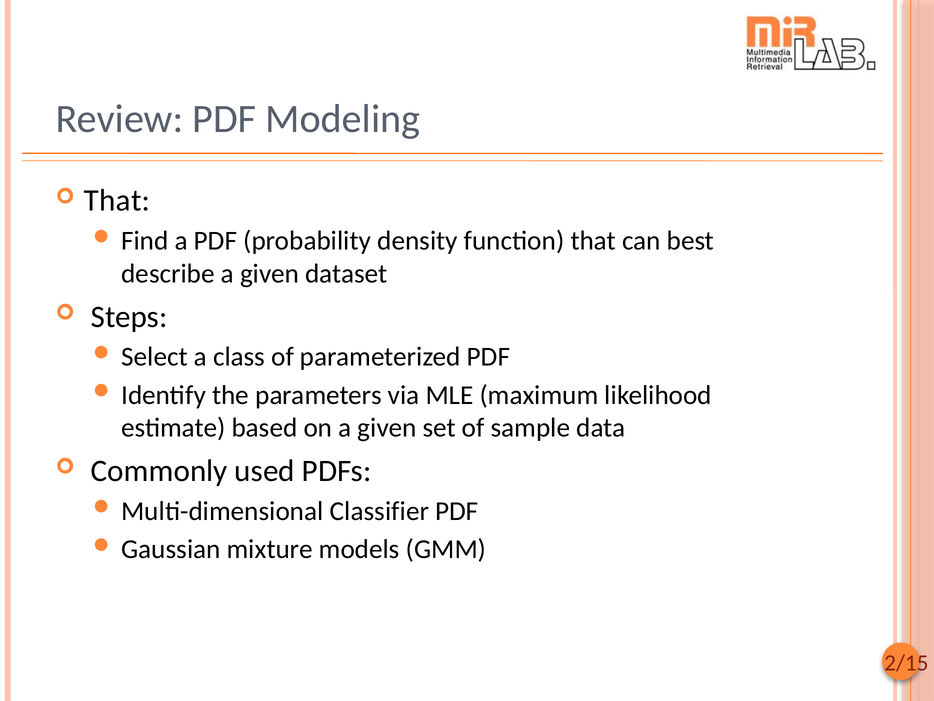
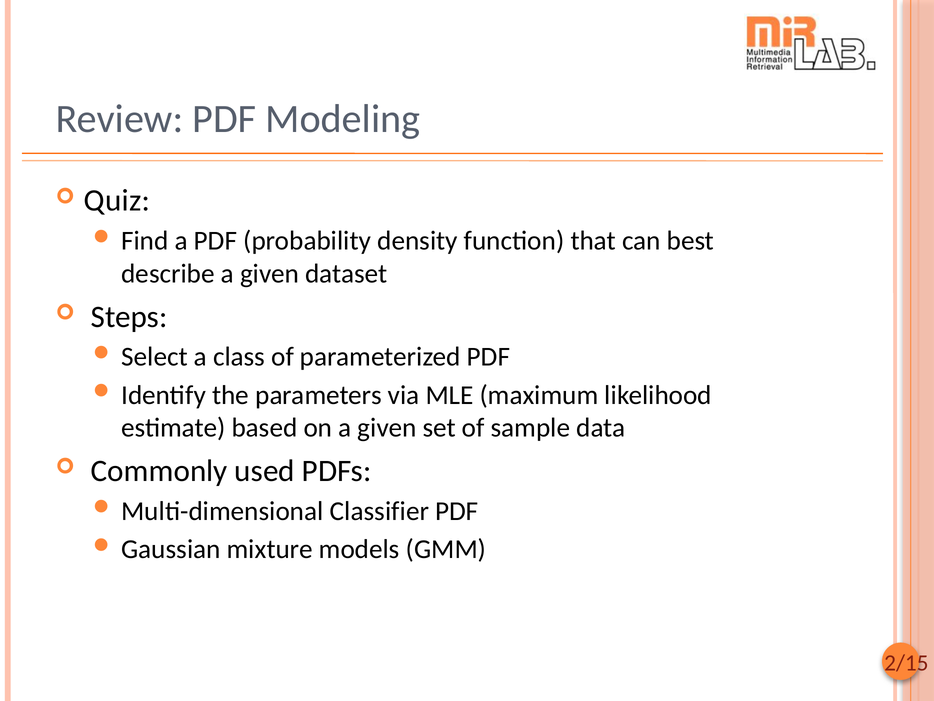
That: That -> Quiz (117, 201)
